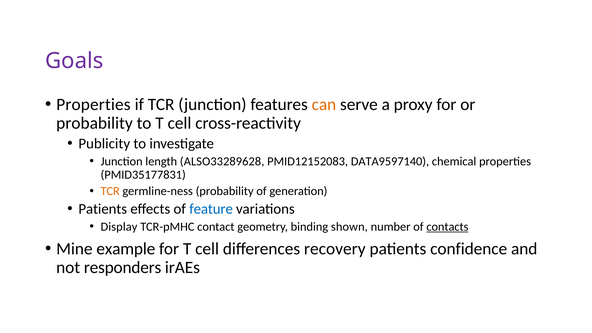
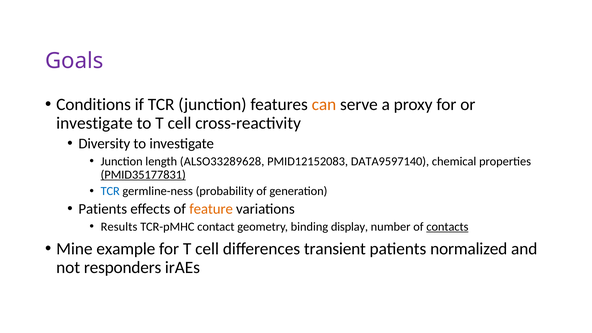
Properties: Properties -> Conditions (94, 105)
probability: probability -> investigate (95, 123)
Publicity: Publicity -> Diversity (104, 144)
PMID35177831 underline: none -> present (143, 175)
TCR colour: orange -> blue (110, 191)
feature colour: blue -> orange (211, 209)
Display: Display -> Results (119, 227)
shown: shown -> display (349, 227)
recovery: recovery -> transient (335, 249)
confidence: confidence -> normalized (469, 249)
